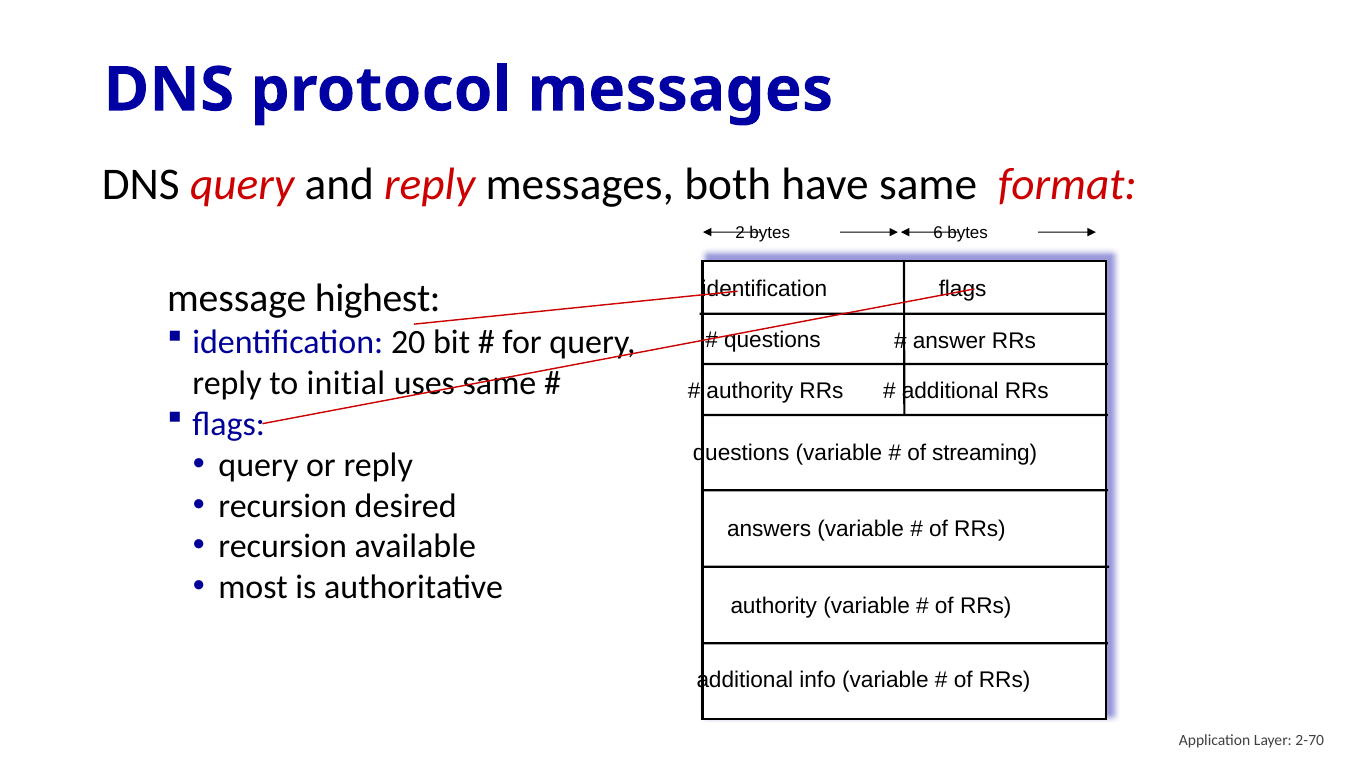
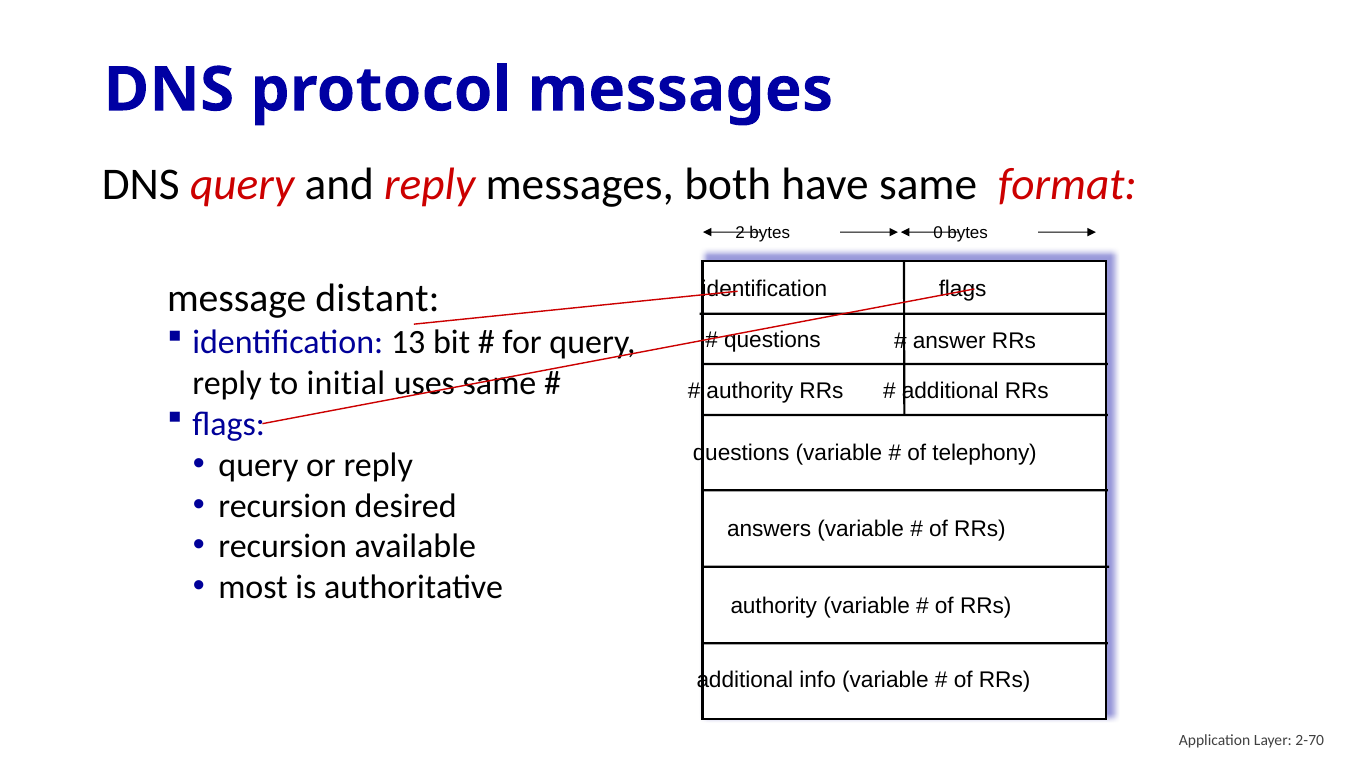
6: 6 -> 0 (938, 233)
highest: highest -> distant (377, 299)
20: 20 -> 13 (408, 343)
streaming: streaming -> telephony (985, 453)
